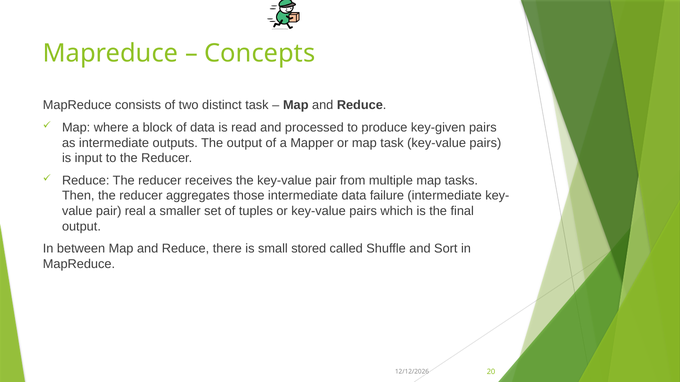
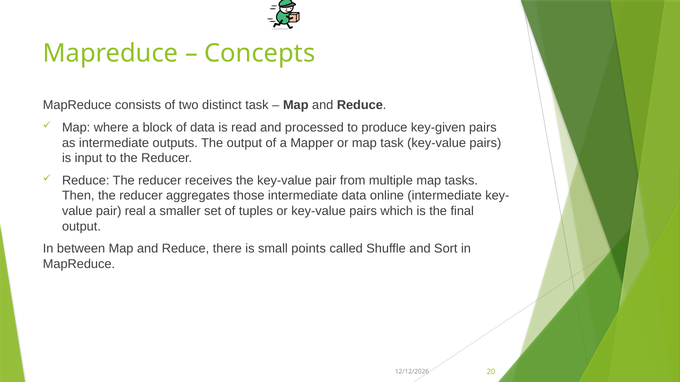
failure: failure -> online (387, 196)
stored: stored -> points (309, 249)
